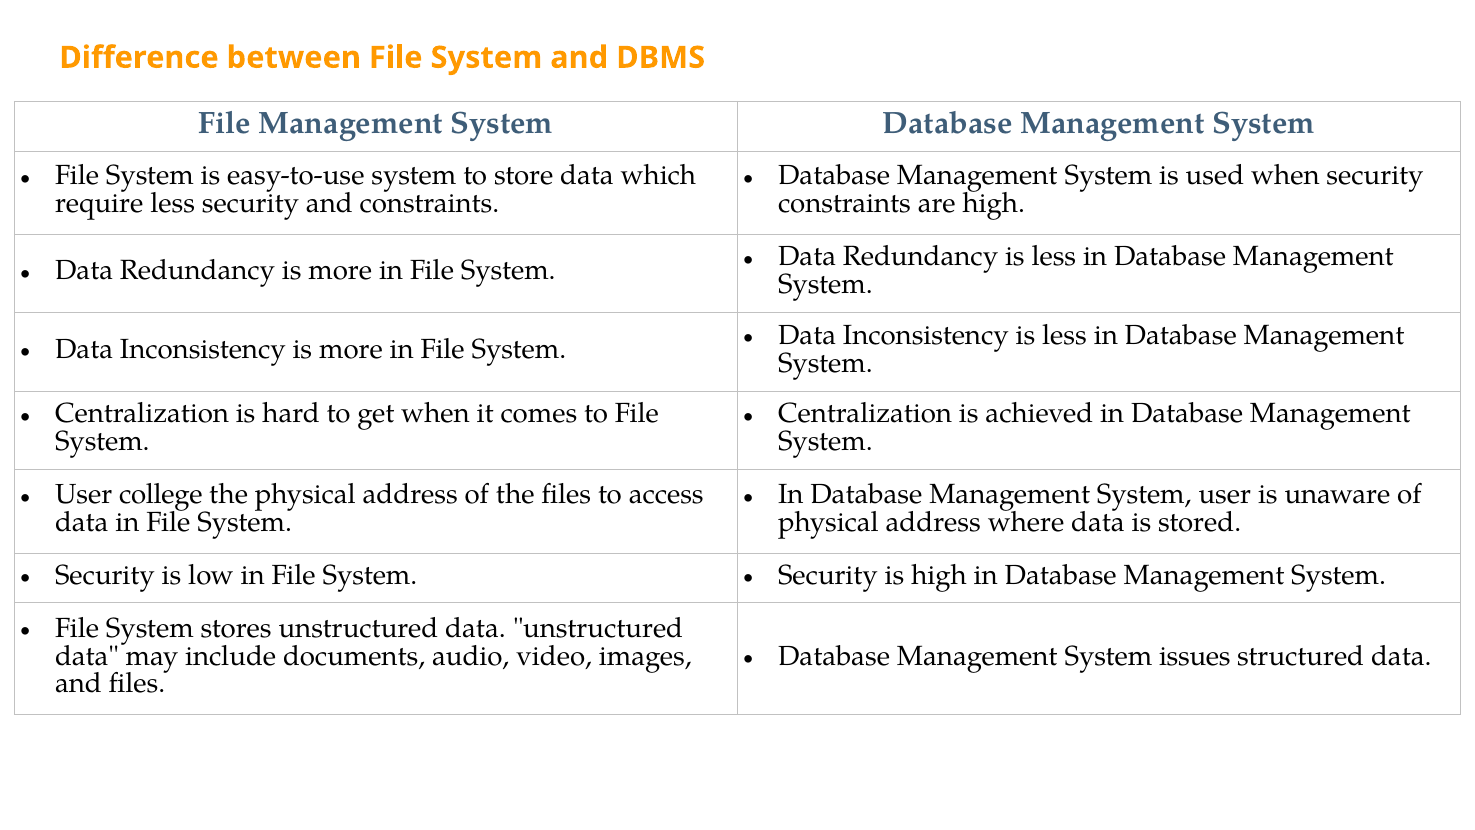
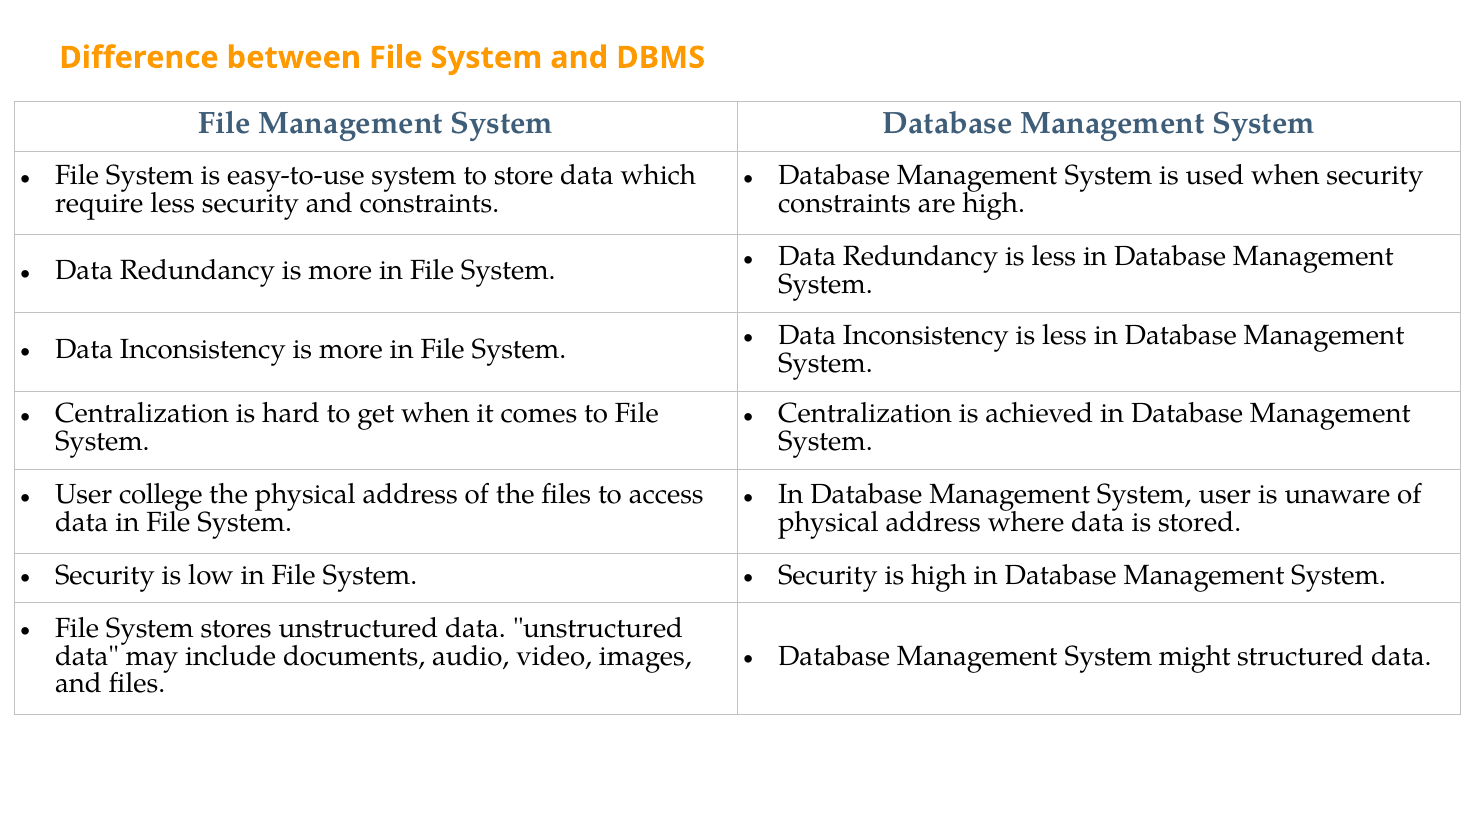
issues: issues -> might (1195, 656)
